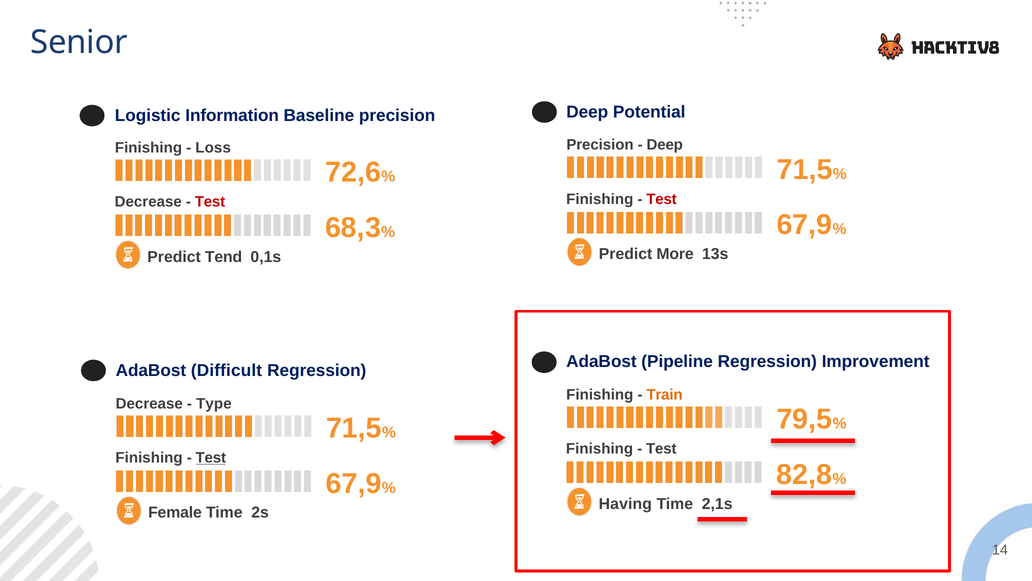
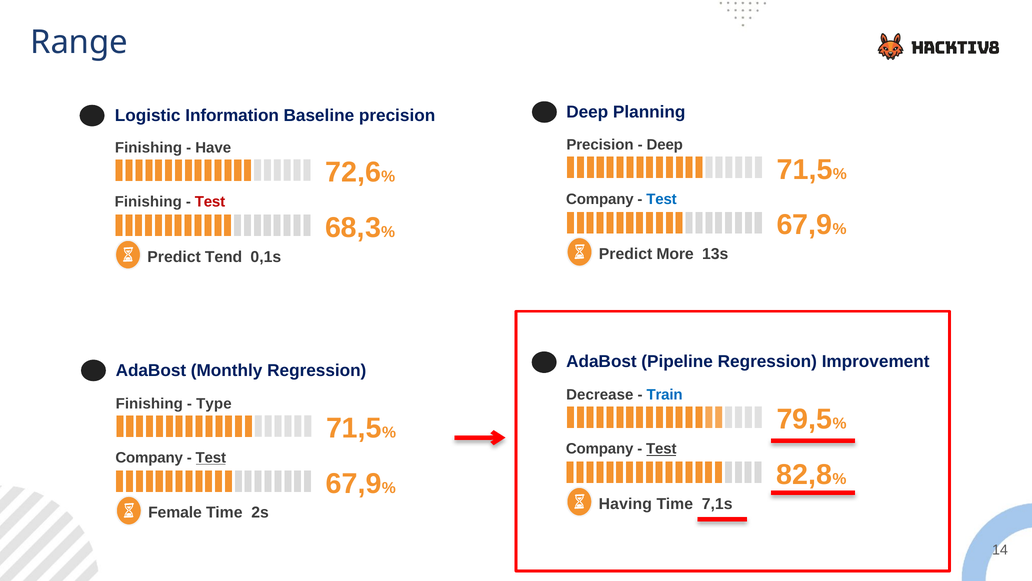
Senior: Senior -> Range (79, 42)
Potential: Potential -> Planning (649, 112)
Loss: Loss -> Have (213, 148)
Finishing: Finishing -> Company (600, 199)
Test colour: red -> blue (662, 199)
Decrease: Decrease -> Finishing (148, 202)
Difficult: Difficult -> Monthly (227, 370)
Finishing: Finishing -> Decrease (600, 394)
Train colour: orange -> blue (665, 394)
Decrease: Decrease -> Finishing (149, 403)
Finishing: Finishing -> Company (600, 449)
Test underline: none -> present (661, 449)
Finishing: Finishing -> Company (149, 457)
2,1s: 2,1s -> 7,1s (717, 503)
